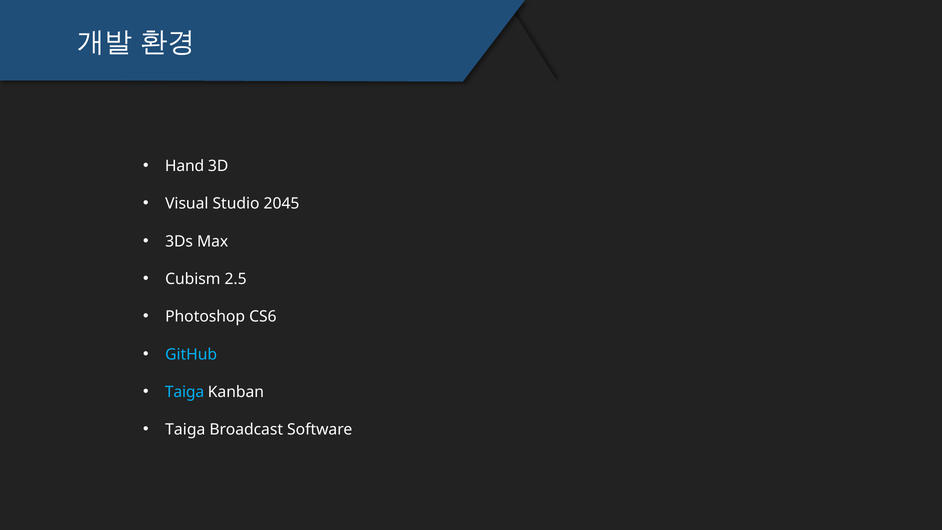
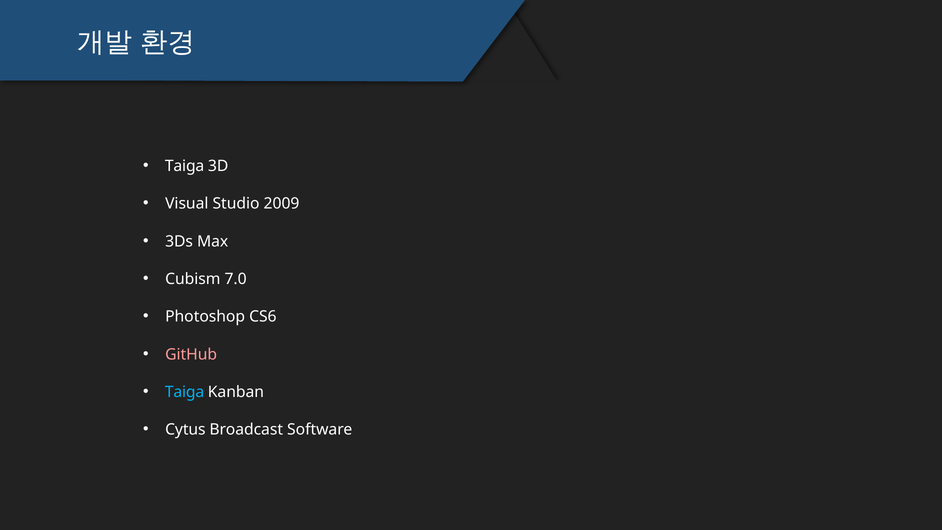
Hand: Hand -> Taiga (185, 166)
2045: 2045 -> 2009 (282, 204)
2.5: 2.5 -> 7.0 (236, 279)
GitHub colour: light blue -> pink (191, 354)
Taiga: Taiga -> Cytus (185, 430)
